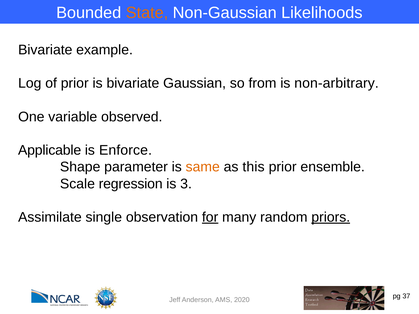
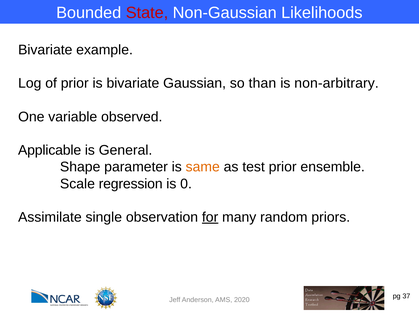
State colour: orange -> red (147, 13)
from: from -> than (262, 83)
Enforce: Enforce -> General (126, 150)
this: this -> test (254, 167)
3: 3 -> 0 (186, 184)
priors underline: present -> none (331, 217)
